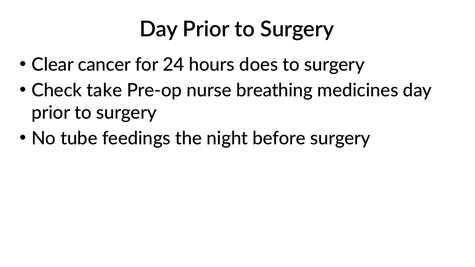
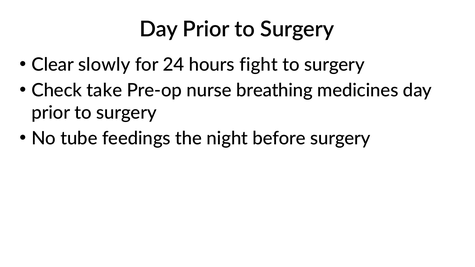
cancer: cancer -> slowly (104, 65)
does: does -> fight (259, 65)
